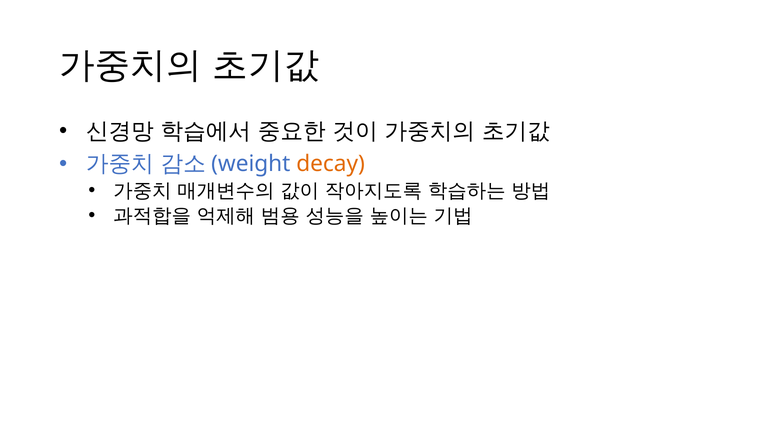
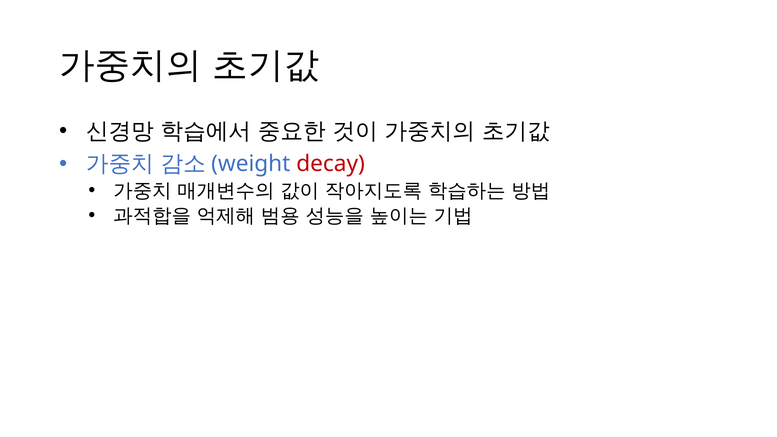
decay colour: orange -> red (331, 164)
